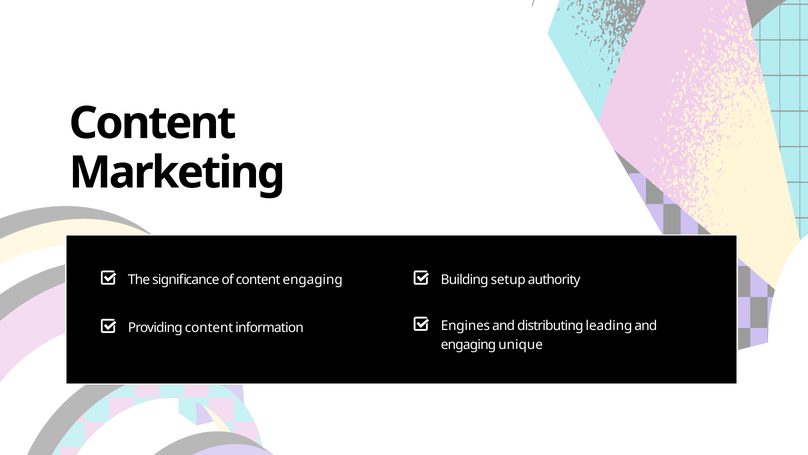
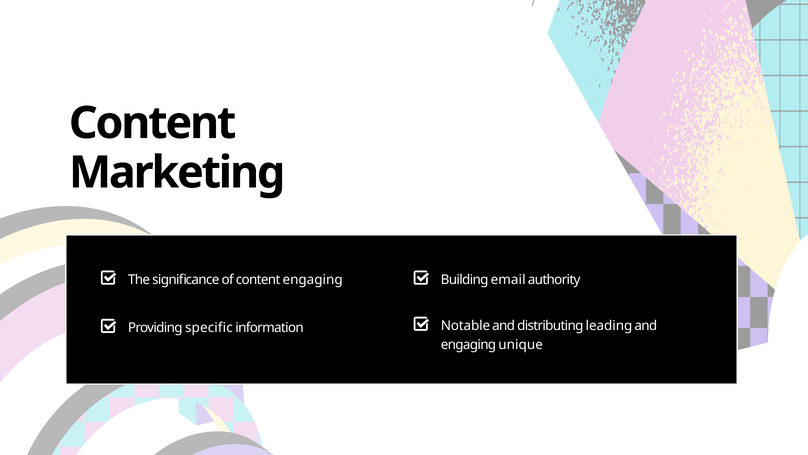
setup: setup -> email (508, 279)
Engines: Engines -> Notable (465, 326)
Providing content: content -> specific (209, 328)
